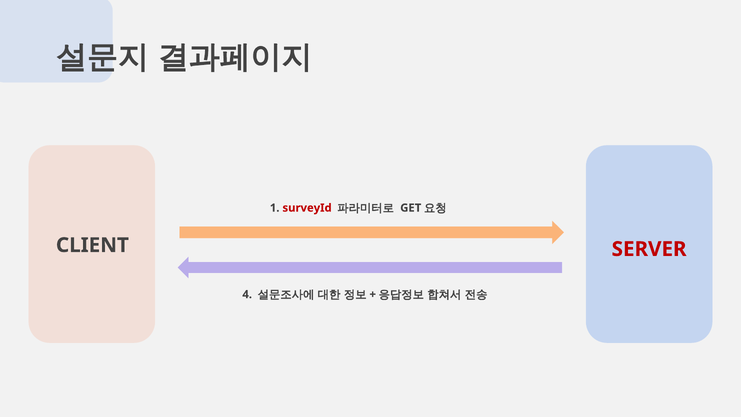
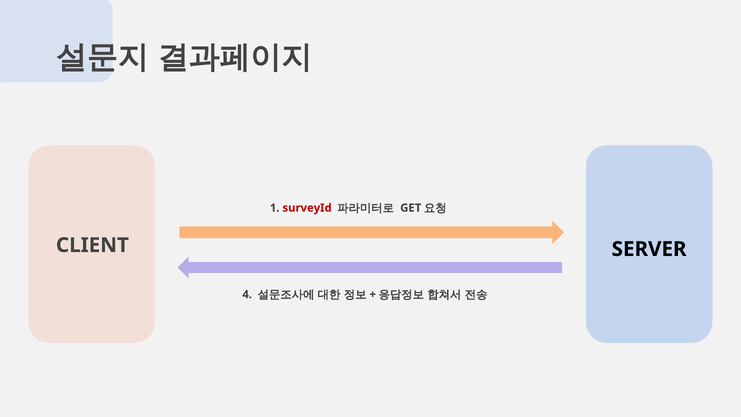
SERVER colour: red -> black (649, 249)
